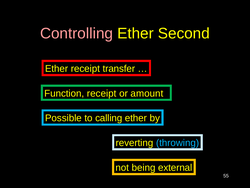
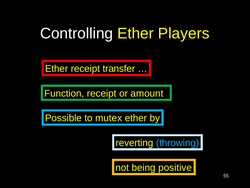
Controlling colour: pink -> white (77, 33)
Second: Second -> Players (184, 33)
calling: calling -> mutex (109, 118)
external: external -> positive (175, 167)
